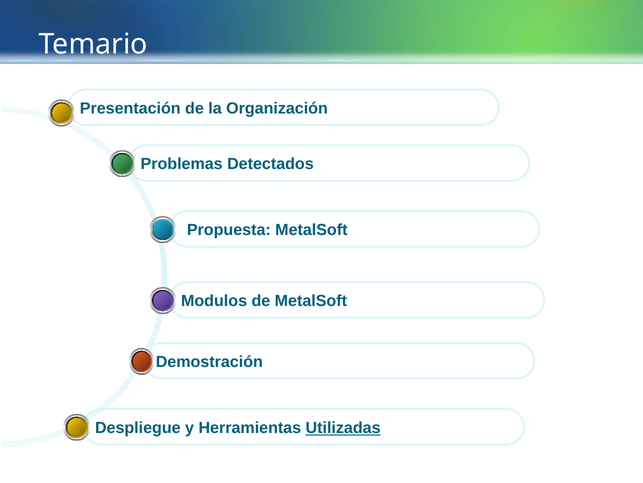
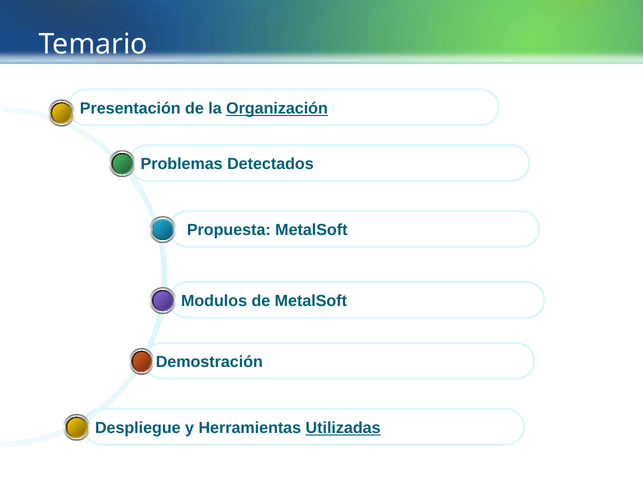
Organización underline: none -> present (277, 108)
